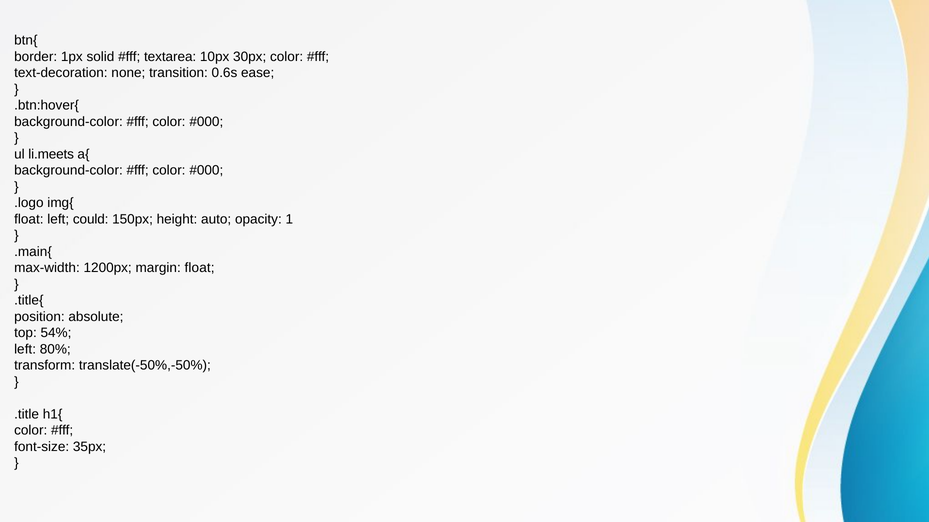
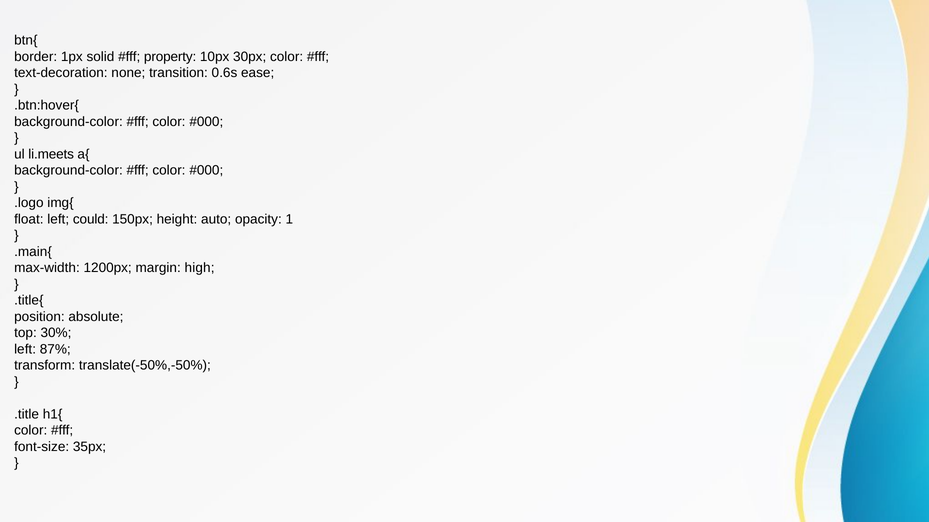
textarea: textarea -> property (170, 57)
margin float: float -> high (200, 268)
54%: 54% -> 30% (56, 333)
80%: 80% -> 87% (55, 350)
